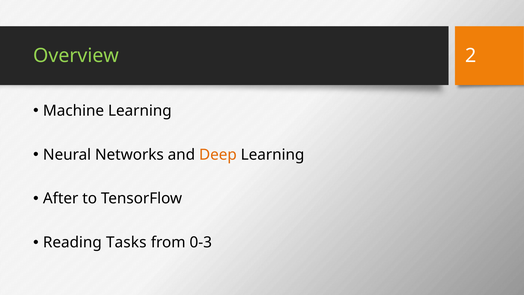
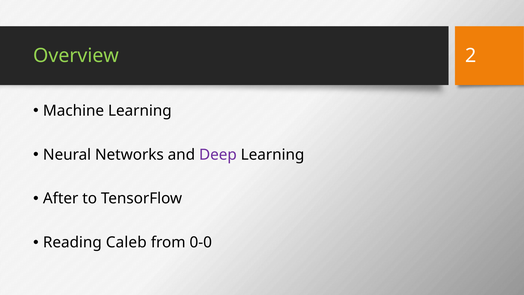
Deep colour: orange -> purple (218, 155)
Tasks: Tasks -> Caleb (126, 242)
0-3: 0-3 -> 0-0 (201, 242)
